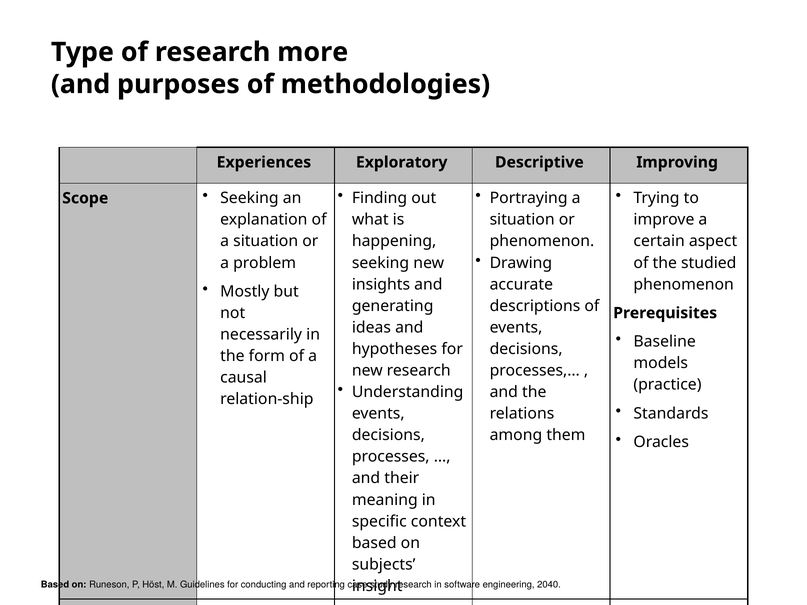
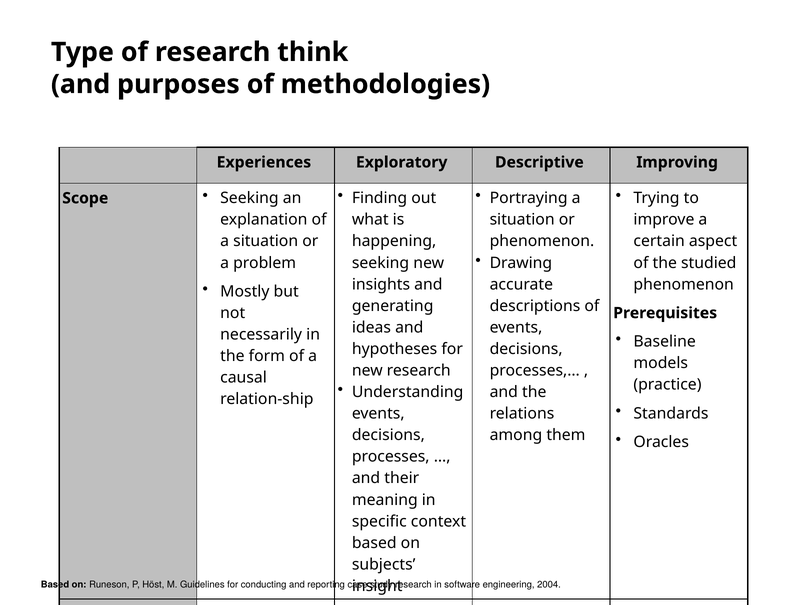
more: more -> think (313, 52)
2040: 2040 -> 2004 (549, 585)
